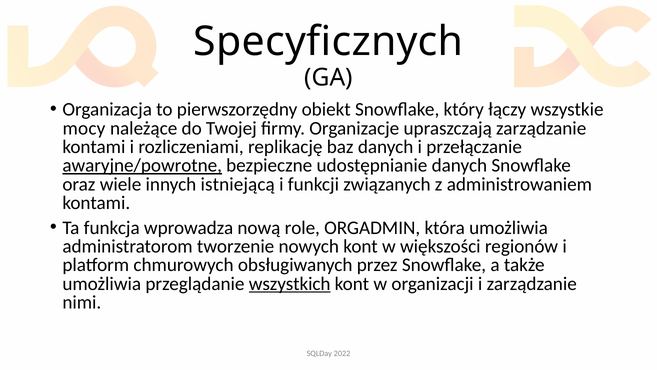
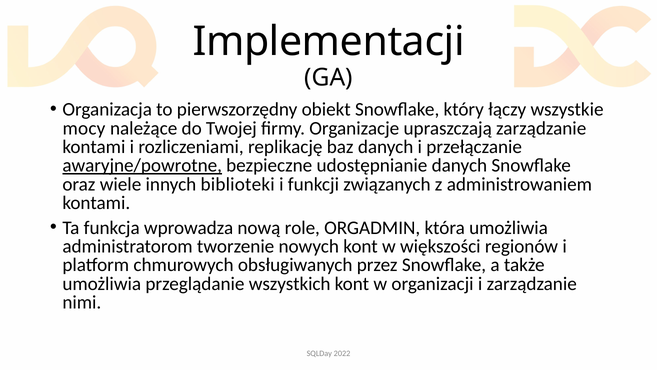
Specyficznych: Specyficznych -> Implementacji (329, 42)
istniejącą: istniejącą -> biblioteki (238, 184)
wszystkich underline: present -> none (290, 283)
